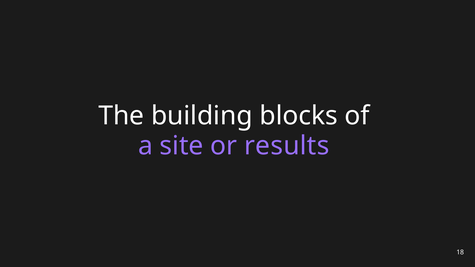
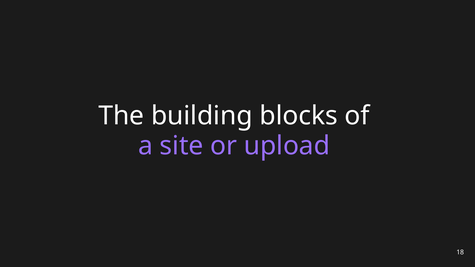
results: results -> upload (287, 146)
